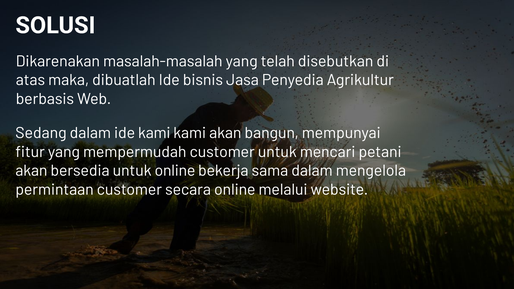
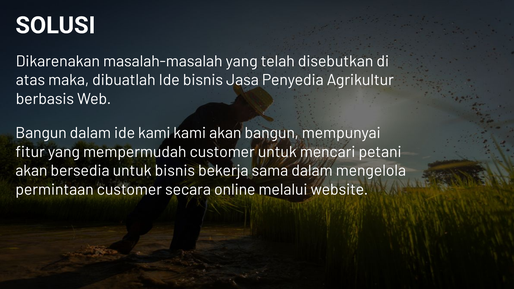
Sedang: Sedang -> Bangun (41, 133)
untuk online: online -> bisnis (175, 171)
